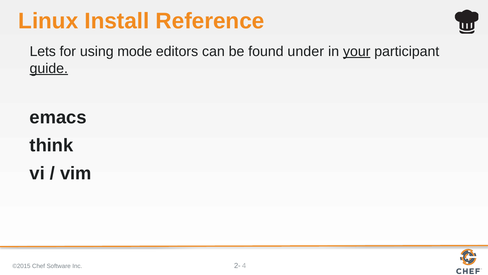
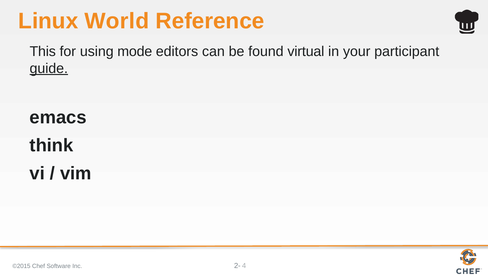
Install: Install -> World (117, 21)
Lets: Lets -> This (43, 51)
under: under -> virtual (306, 51)
your underline: present -> none (357, 51)
